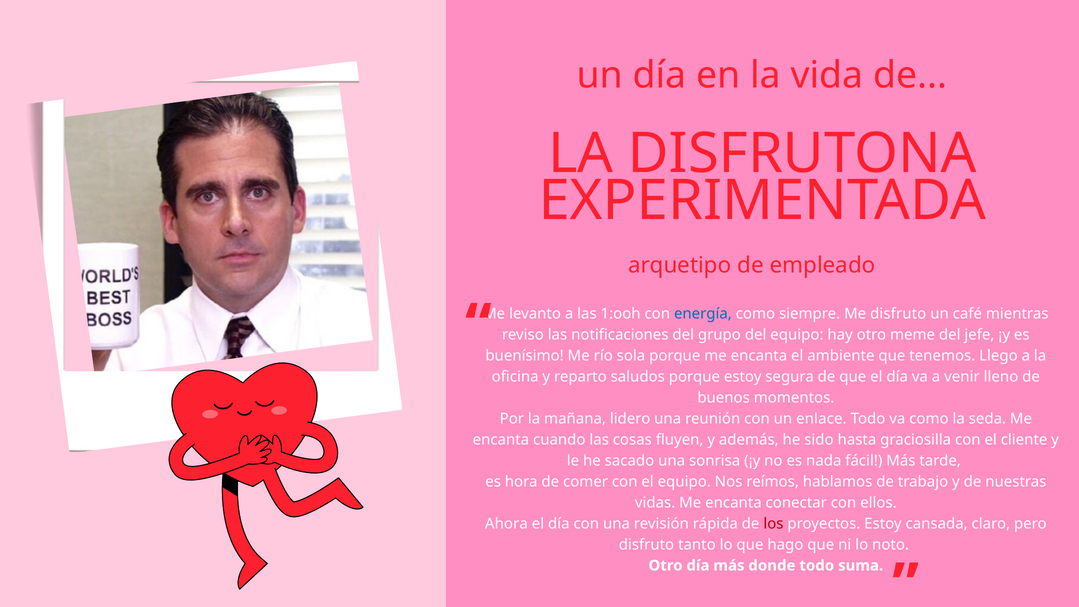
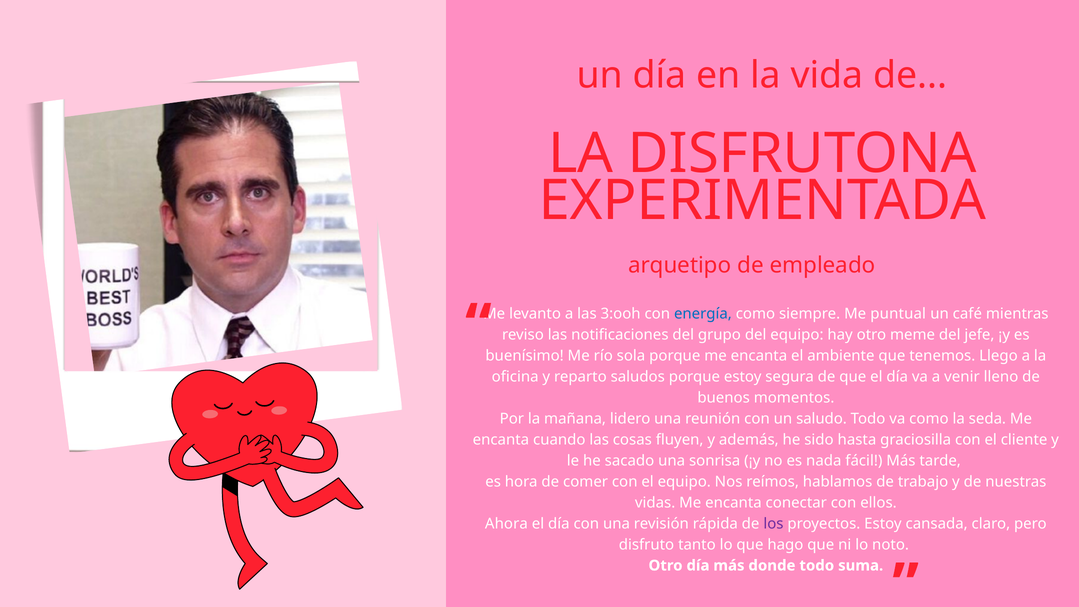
1:ooh: 1:ooh -> 3:ooh (621, 314)
Me disfruto: disfruto -> puntual (898, 314)
enlace: enlace -> saludo (821, 419)
los colour: red -> purple (773, 524)
